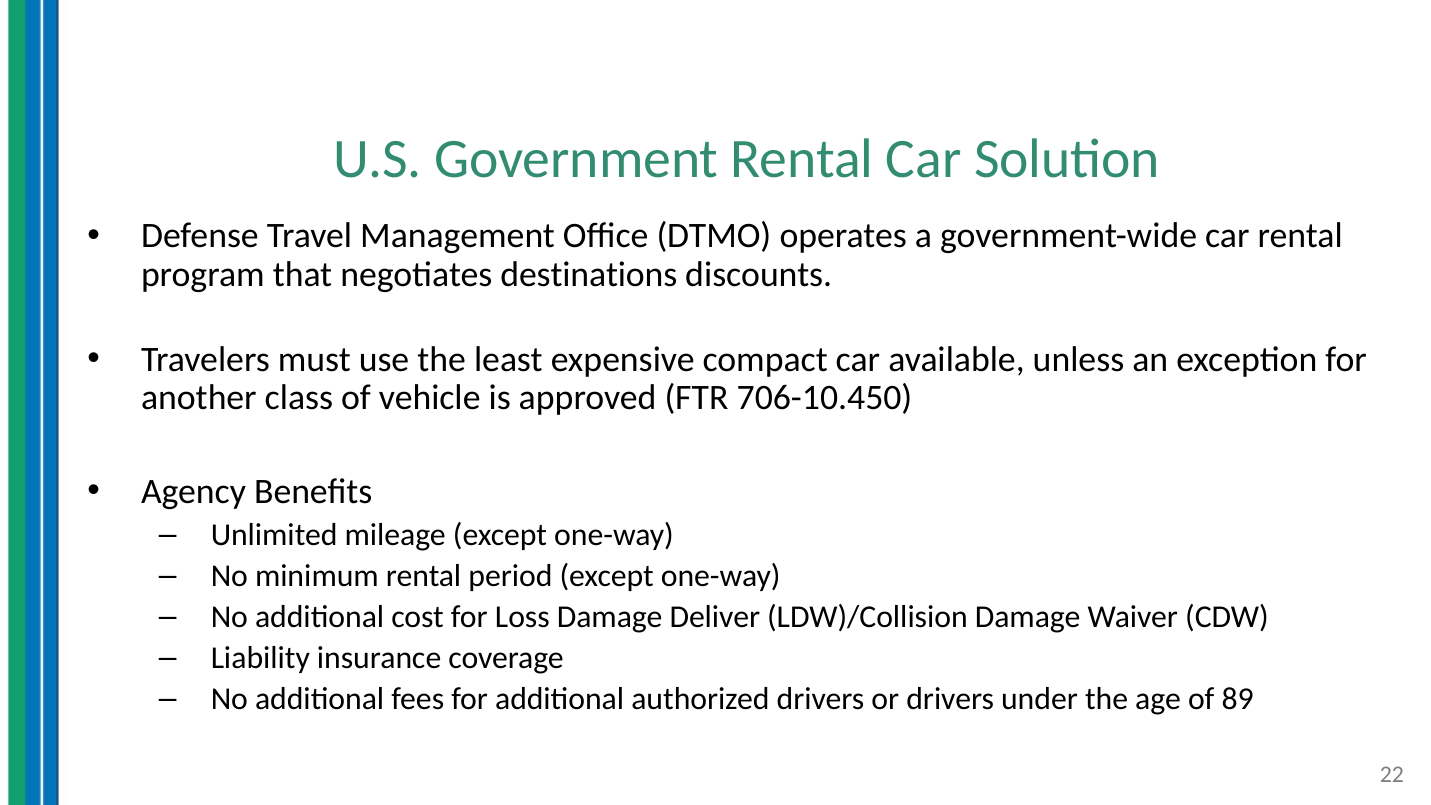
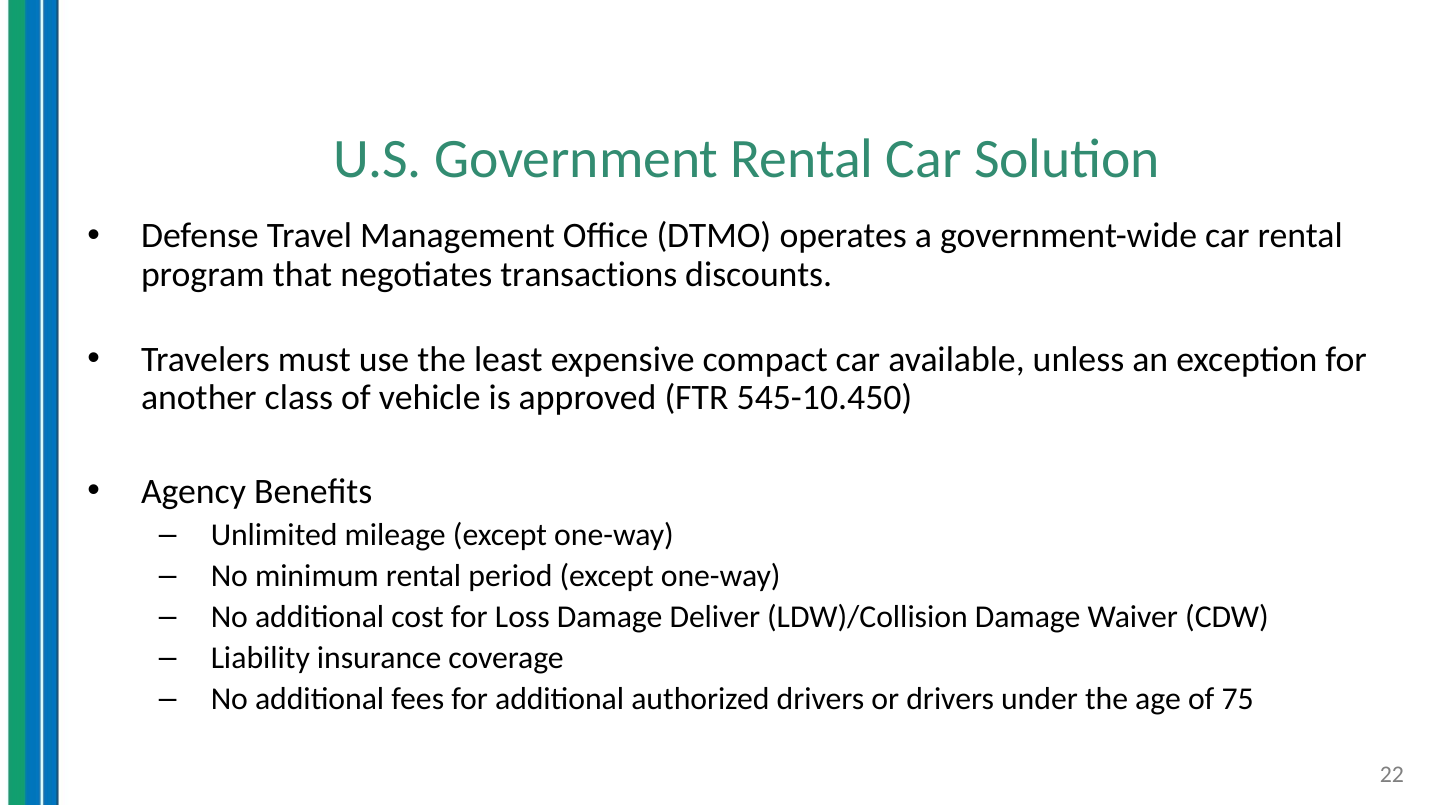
destinations: destinations -> transactions (589, 274)
706-10.450: 706-10.450 -> 545-10.450 (824, 398)
89: 89 -> 75 (1238, 699)
